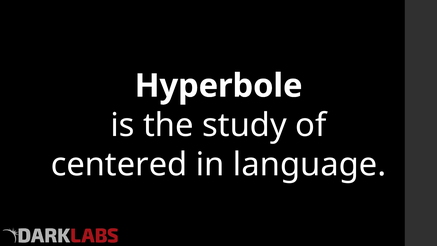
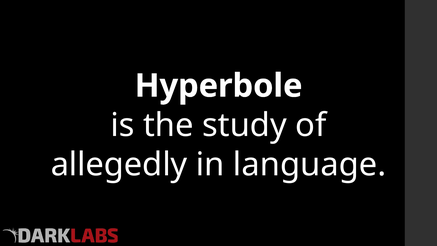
centered: centered -> allegedly (119, 165)
